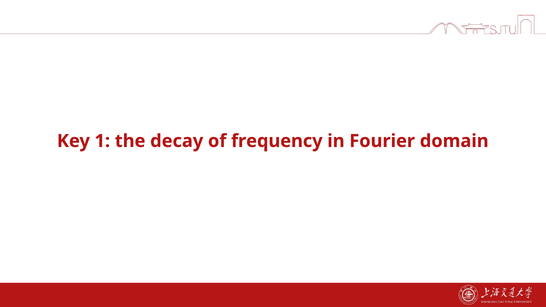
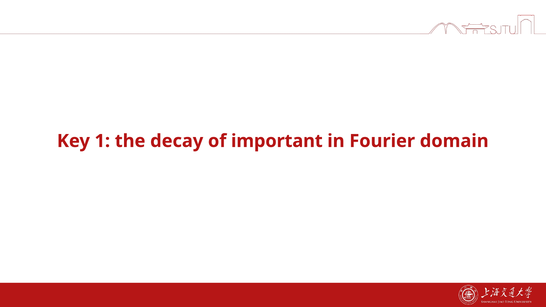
frequency: frequency -> important (277, 141)
